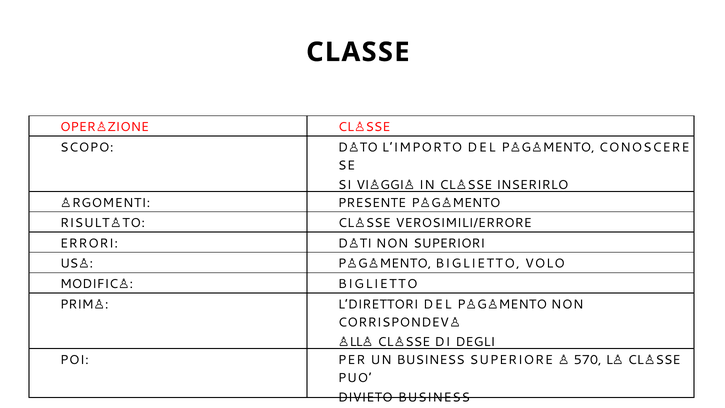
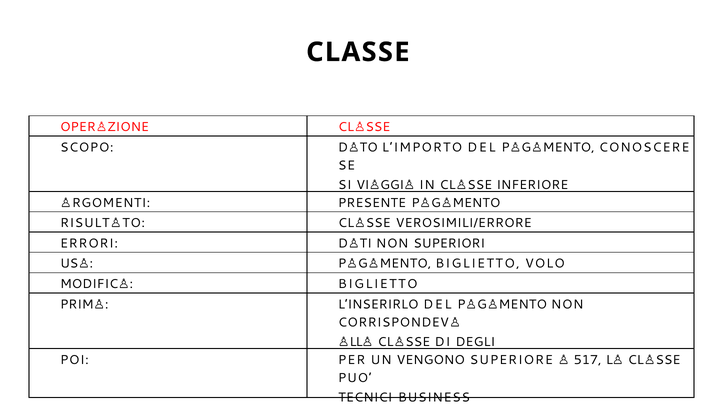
INSERIRLO: INSERIRLO -> INFERIORE (532, 185)
L’DIRETTORI: L’DIRETTORI -> L’INSERIRLO (378, 304)
UN BUSINESS: BUSINESS -> VENGONO (431, 360)
570: 570 -> 517 (588, 360)
DIVIETO: DIVIETO -> TECNICI (365, 397)
